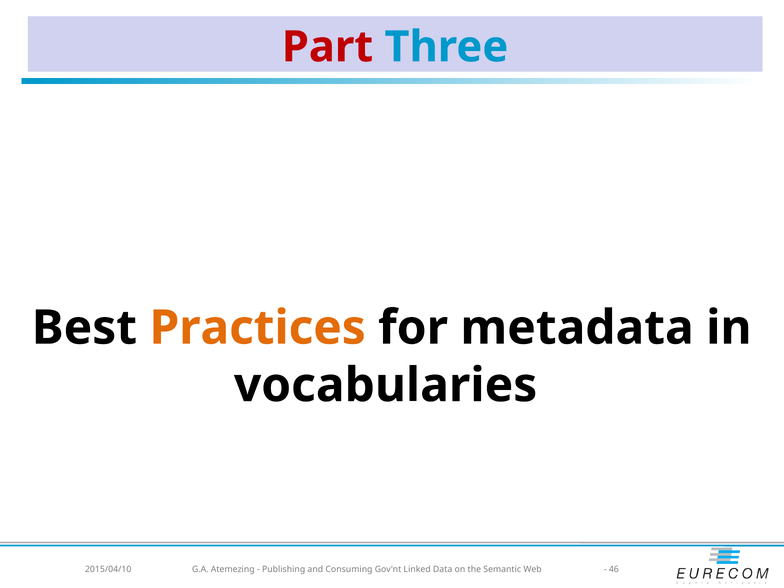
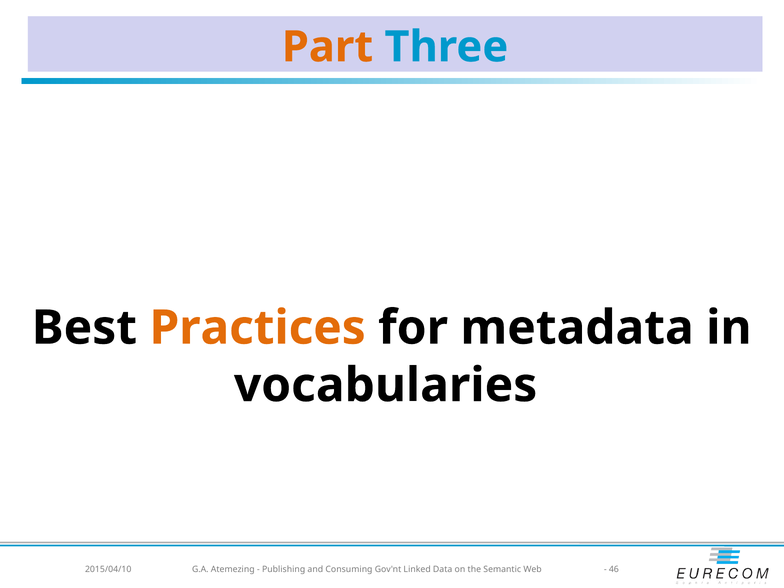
Part colour: red -> orange (328, 47)
